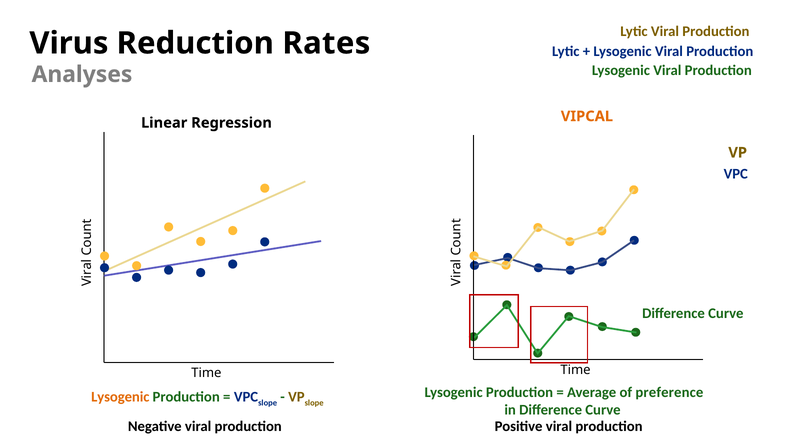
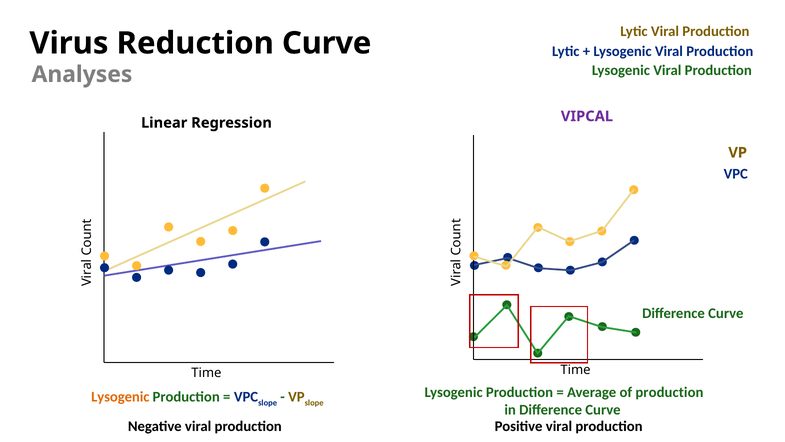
Reduction Rates: Rates -> Curve (327, 43)
VIPCAL colour: orange -> purple (587, 116)
of preference: preference -> production (669, 392)
